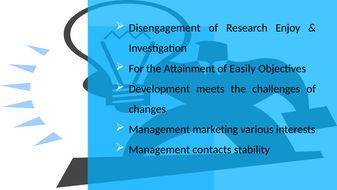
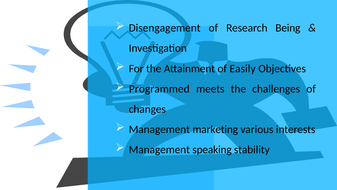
Enjoy: Enjoy -> Being (288, 28)
Development: Development -> Programmed (159, 89)
contacts: contacts -> speaking (212, 149)
